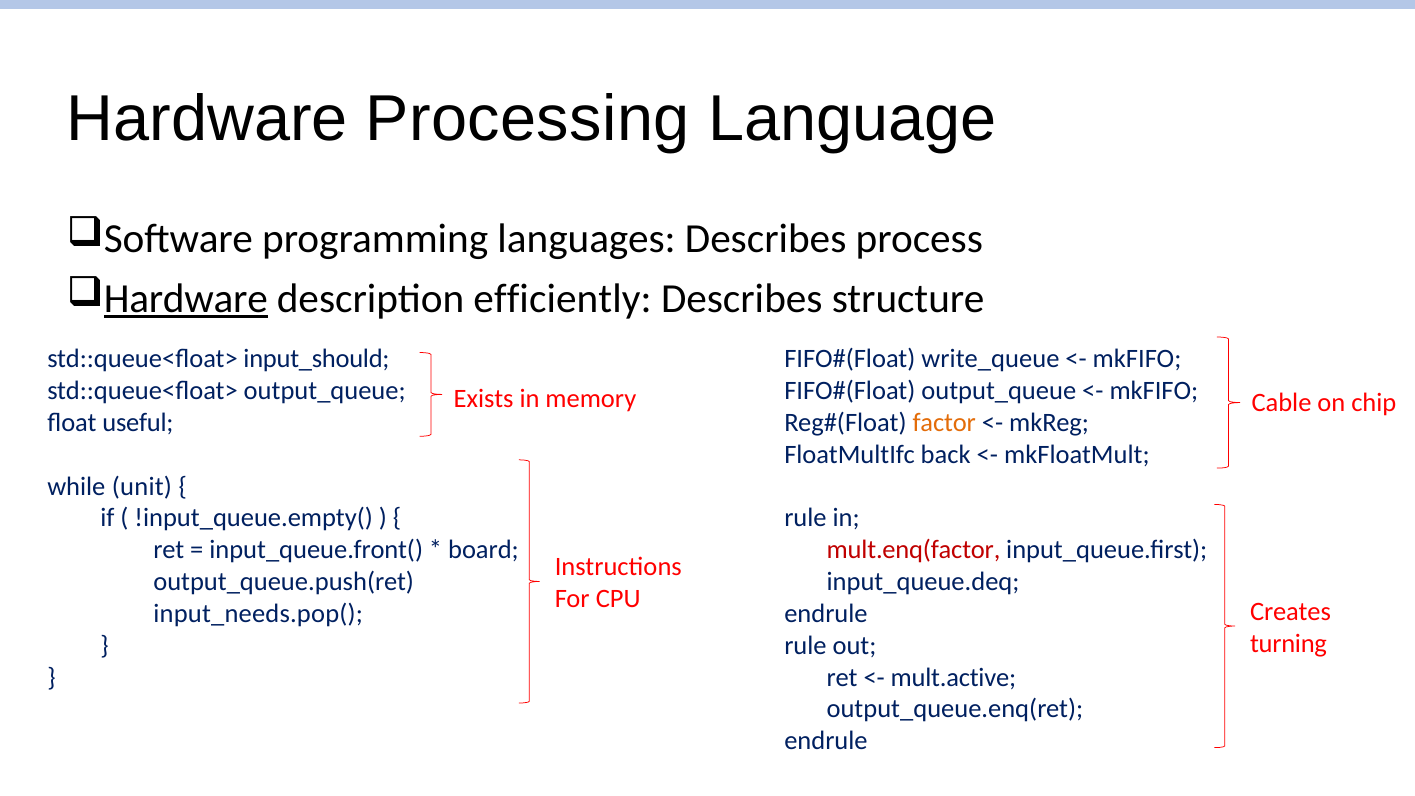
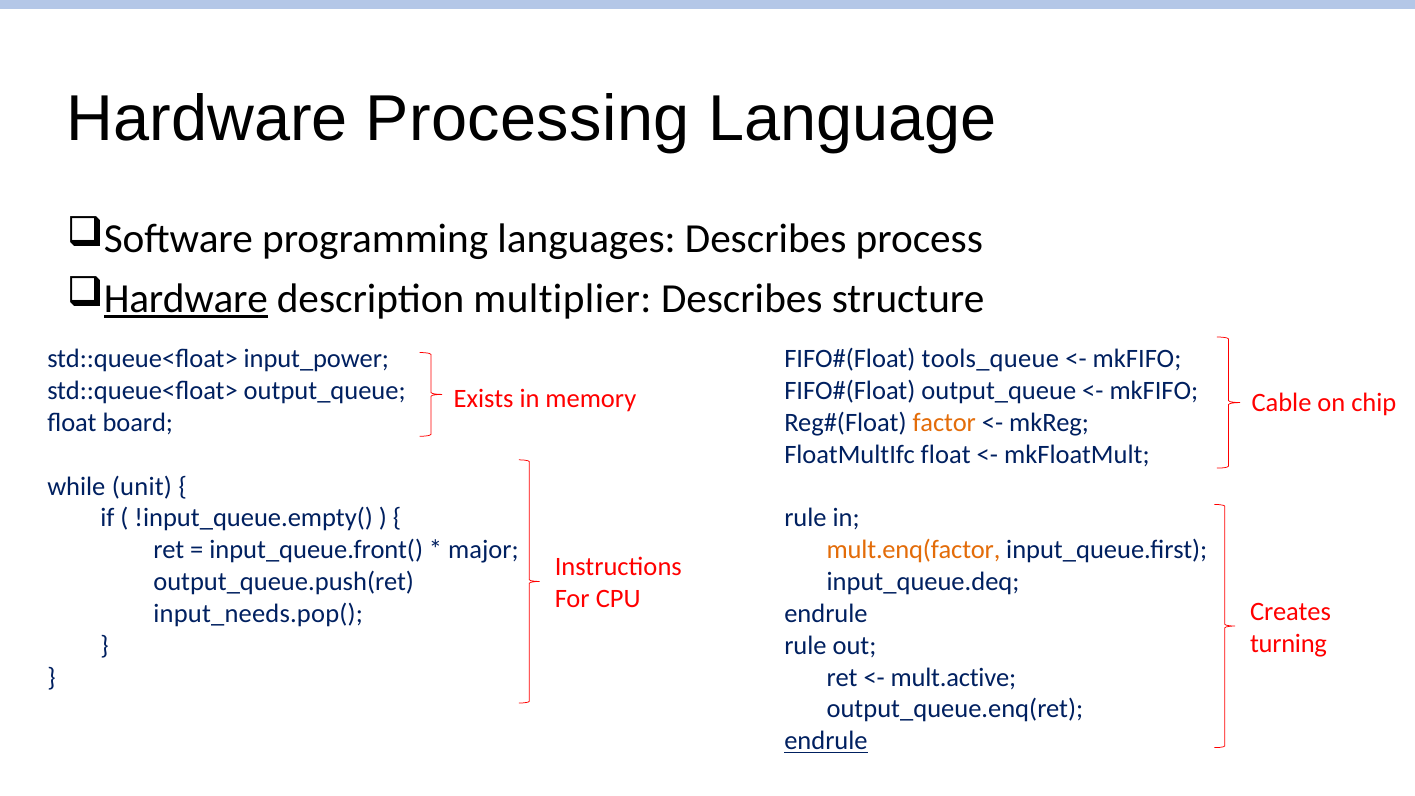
efficiently: efficiently -> multiplier (562, 299)
input_should: input_should -> input_power (316, 359)
write_queue: write_queue -> tools_queue (990, 359)
useful: useful -> board (138, 423)
FloatMultIfc back: back -> float (946, 454)
board: board -> major (483, 550)
mult.enq(factor colour: red -> orange (914, 550)
endrule underline: none -> present (826, 741)
